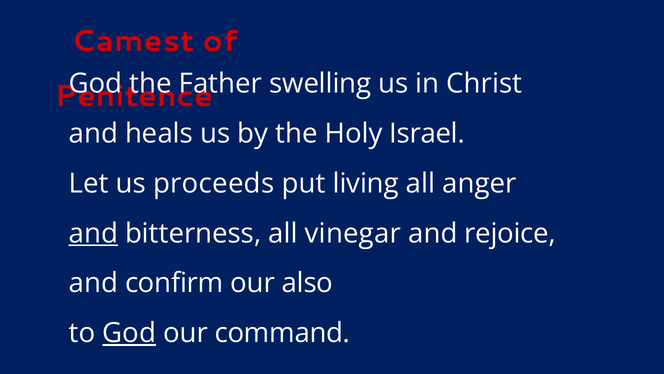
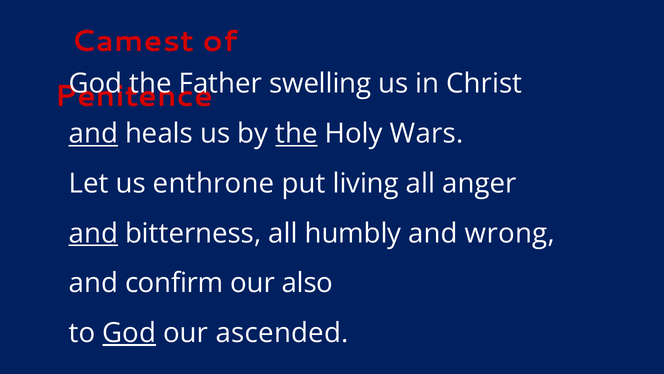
and underline: none -> present (93, 134)
the underline: none -> present (296, 134)
Israel: Israel -> Wars (427, 134)
proceeds: proceeds -> enthrone (214, 183)
vinegar: vinegar -> humbly (353, 233)
rejoice: rejoice -> wrong (510, 233)
command: command -> ascended (282, 333)
